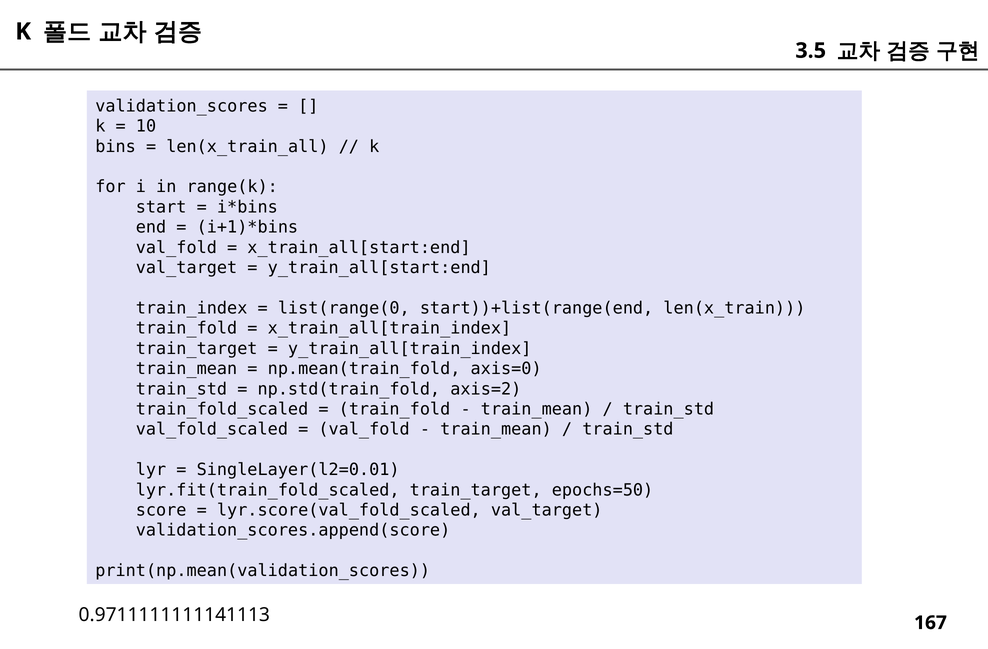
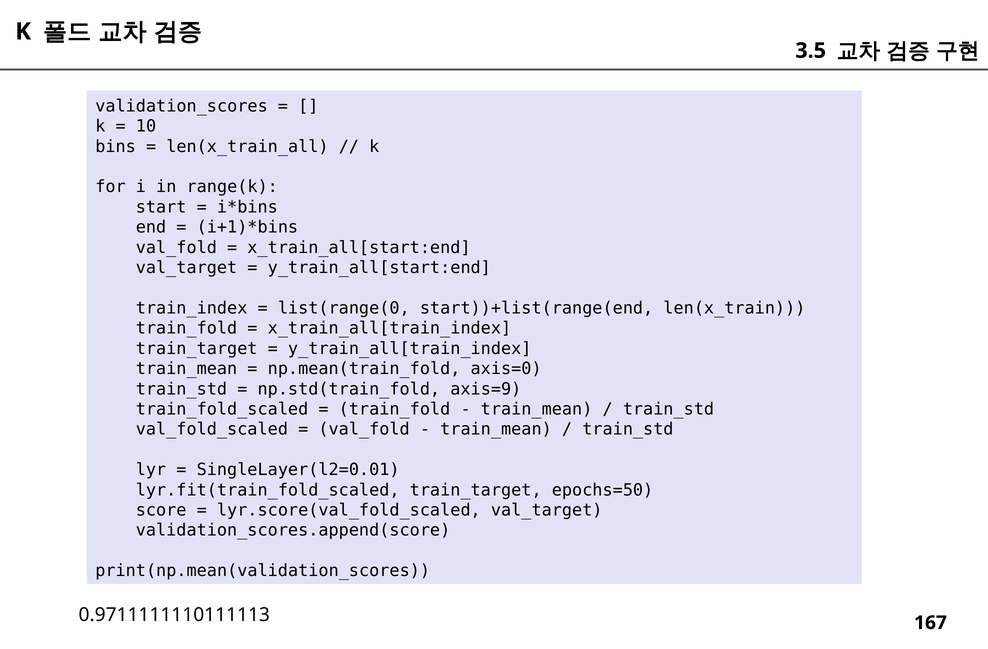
axis=2: axis=2 -> axis=9 (486, 389)
0.9711111111141113: 0.9711111111141113 -> 0.9711111110111113 (174, 615)
